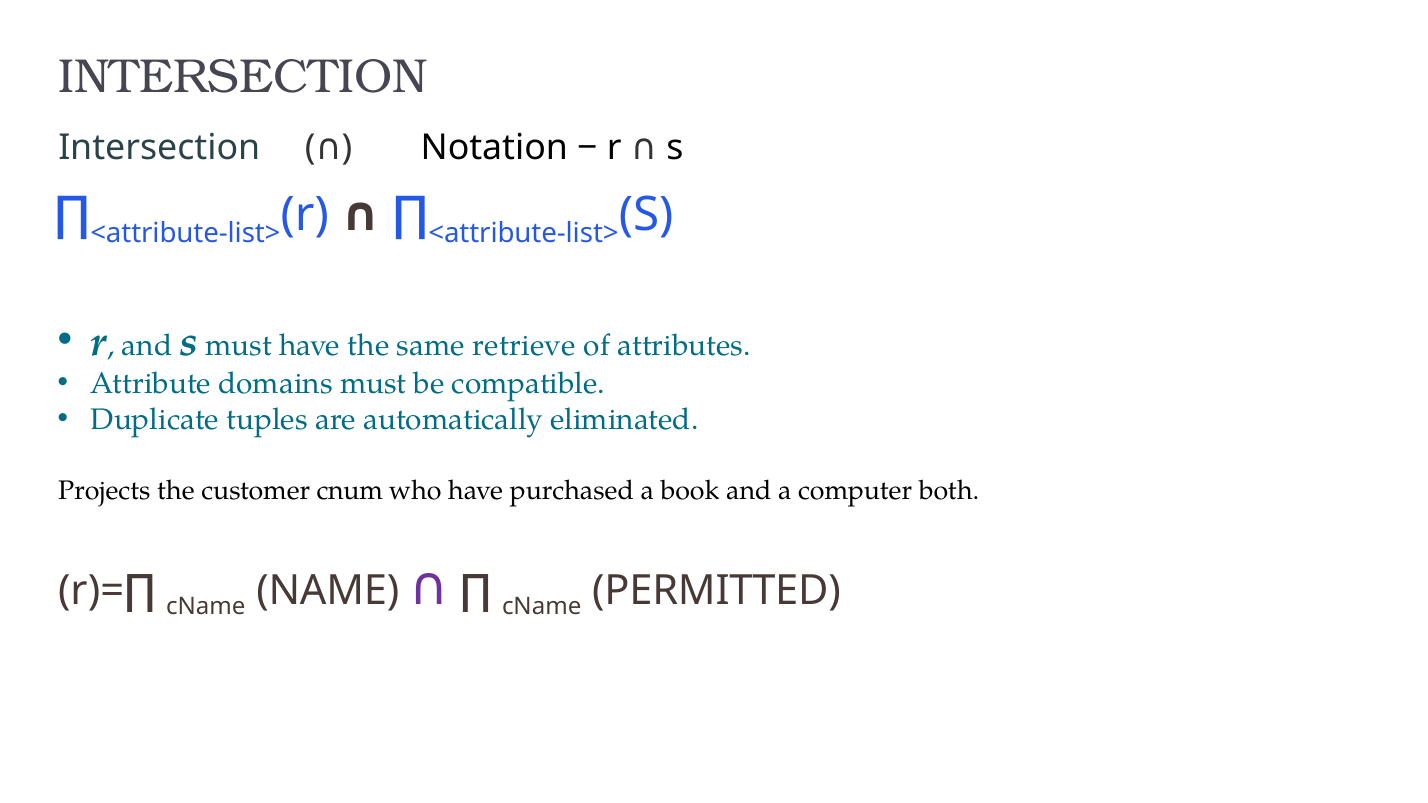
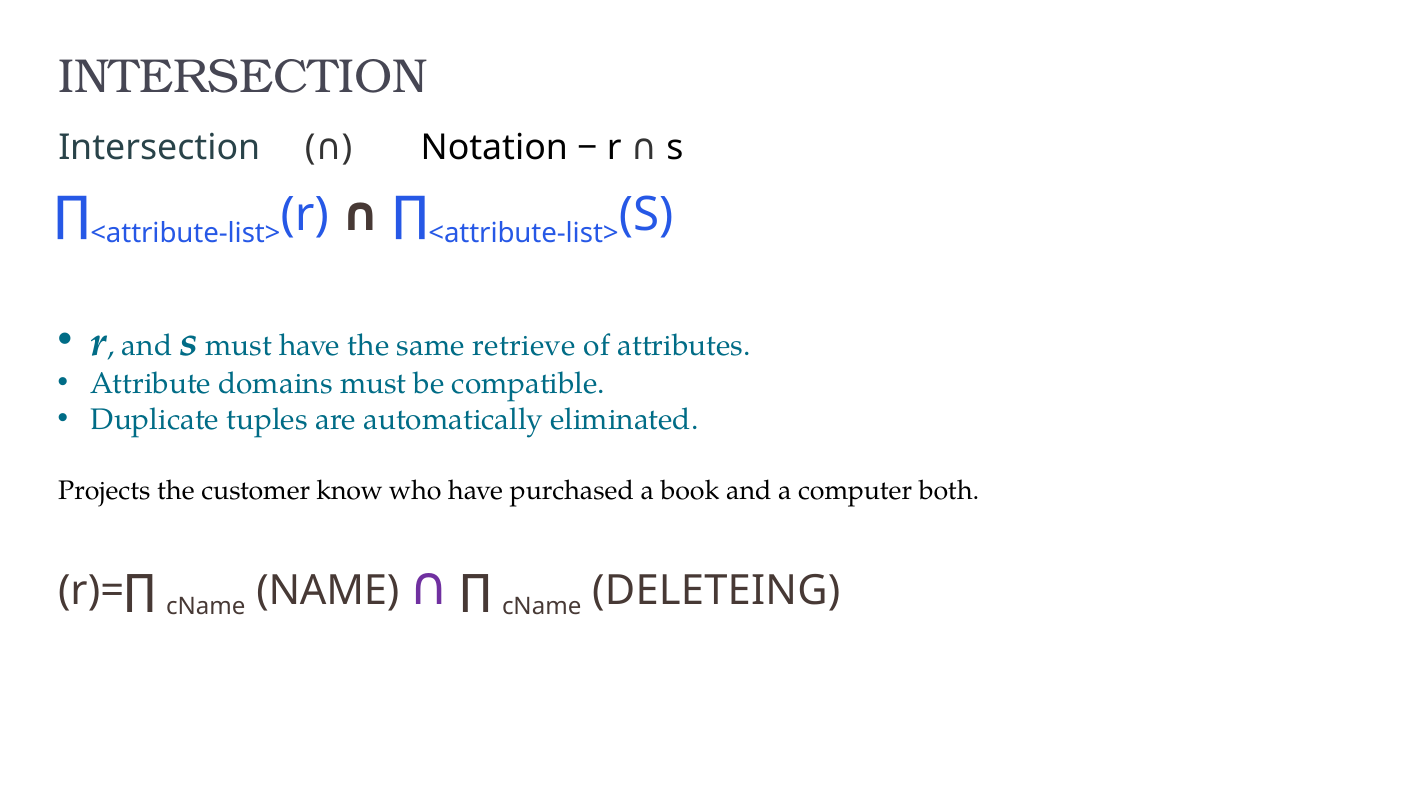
cnum: cnum -> know (350, 491)
PERMITTED: PERMITTED -> DELETEING (716, 591)
